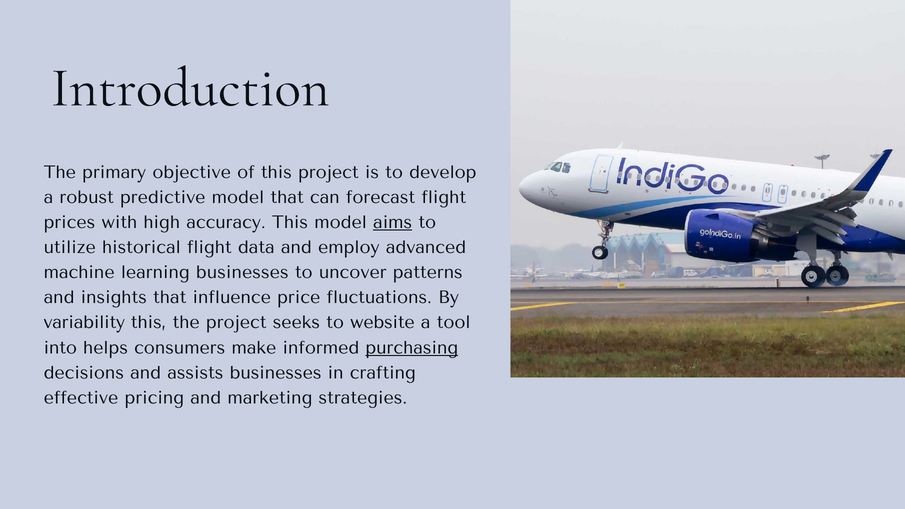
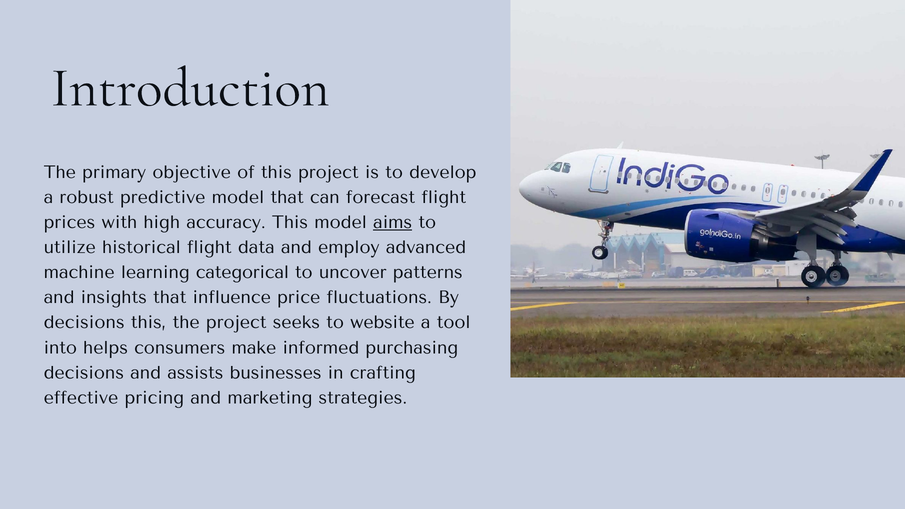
learning businesses: businesses -> categorical (242, 273)
variability: variability -> decisions (84, 323)
purchasing underline: present -> none (412, 348)
